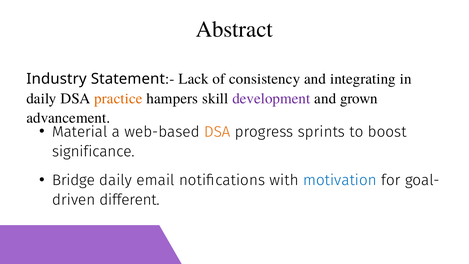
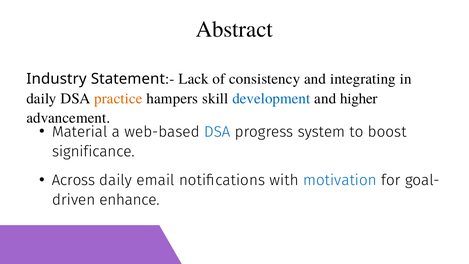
development colour: purple -> blue (271, 98)
grown: grown -> higher (359, 98)
DSA colour: orange -> blue (217, 132)
sprints: sprints -> system (321, 132)
Bridge: Bridge -> Across (73, 180)
different: different -> enhance (130, 200)
